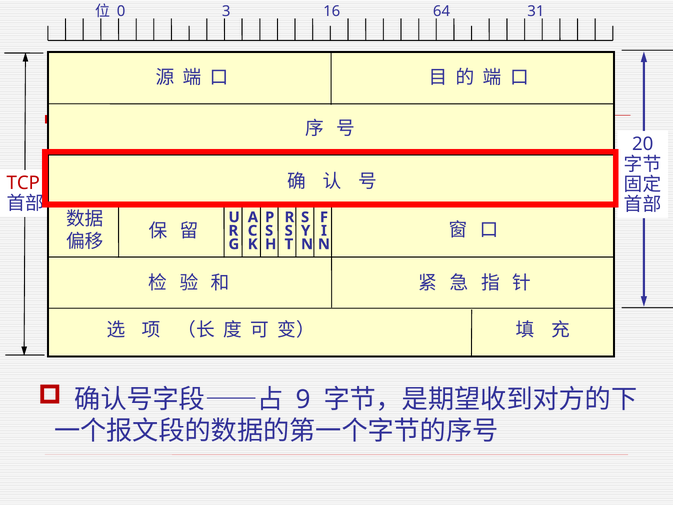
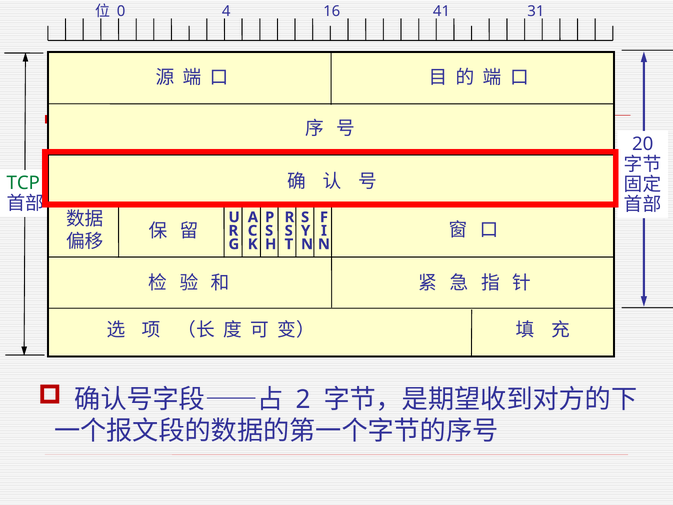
3: 3 -> 4 (226, 11)
64: 64 -> 41 (442, 11)
TCP colour: red -> green (23, 183)
9: 9 -> 2 (303, 399)
